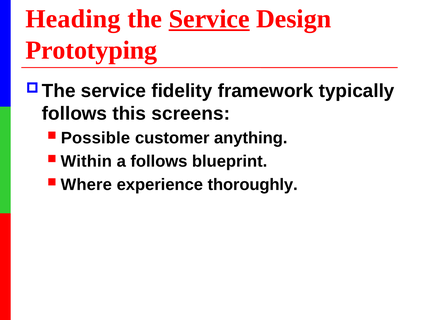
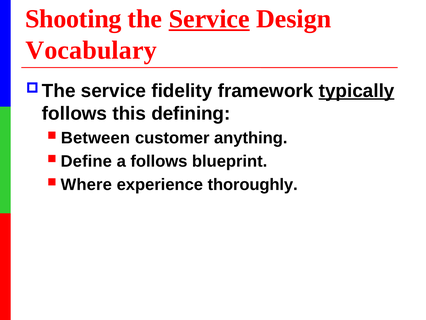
Heading: Heading -> Shooting (73, 19)
Prototyping: Prototyping -> Vocabulary (91, 50)
typically underline: none -> present (357, 91)
screens: screens -> defining (191, 113)
Possible: Possible -> Between (95, 138)
Within: Within -> Define (86, 161)
